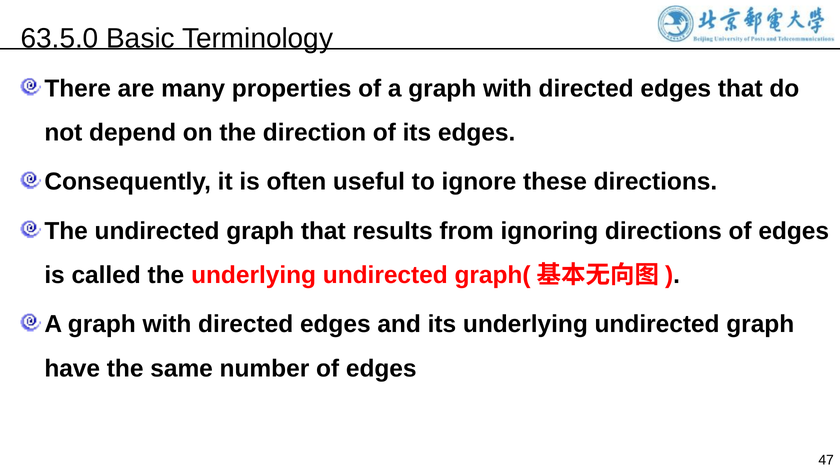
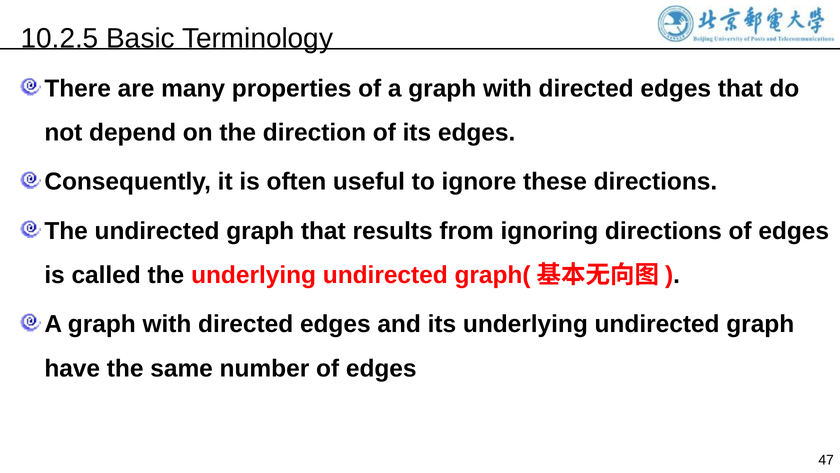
63.5.0: 63.5.0 -> 10.2.5 (60, 39)
